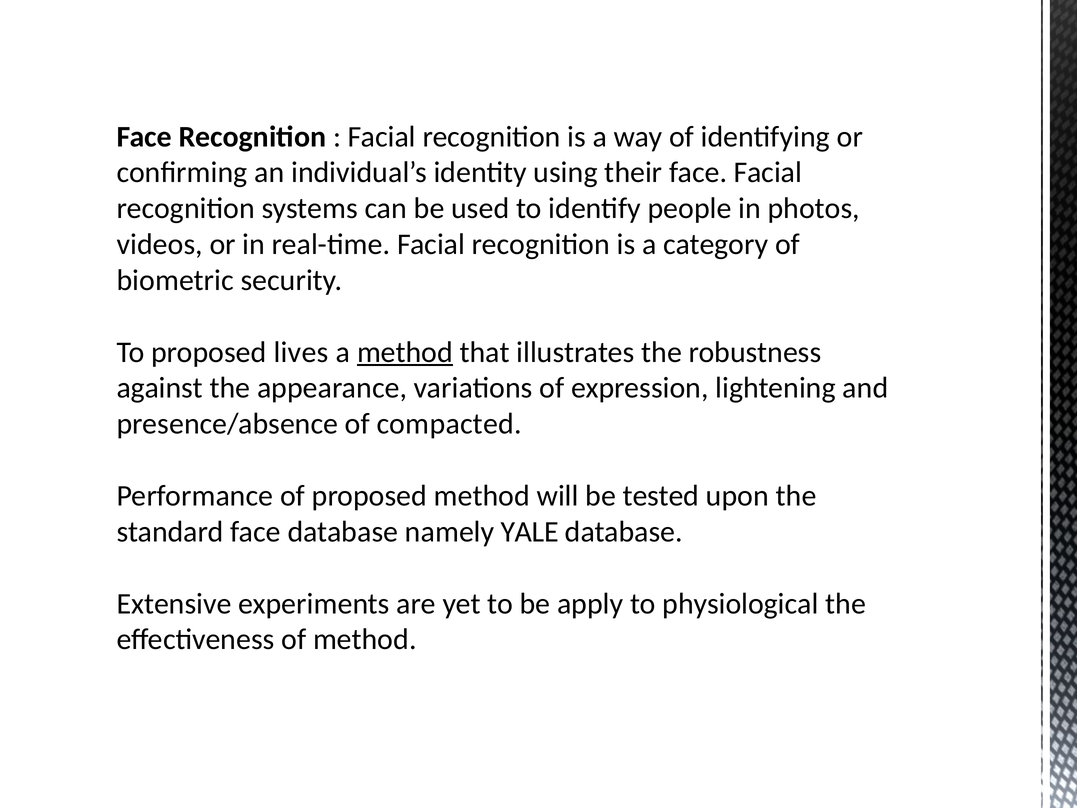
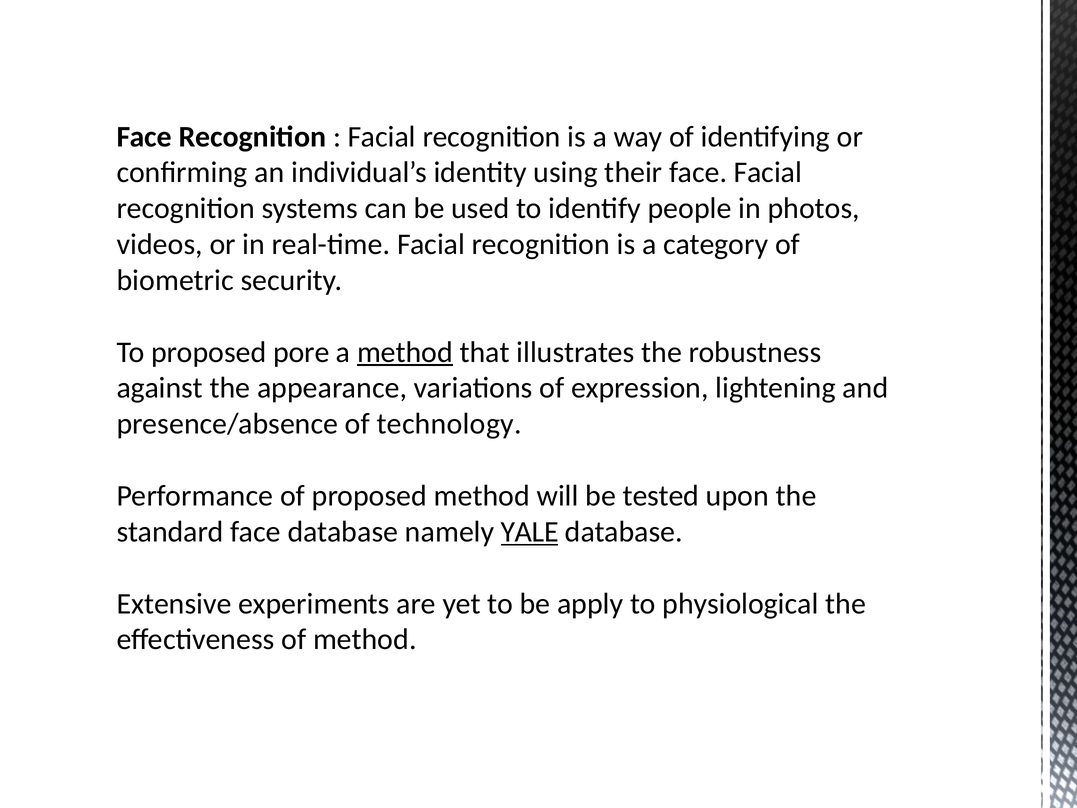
lives: lives -> pore (301, 352)
compacted: compacted -> technology (449, 424)
YALE underline: none -> present (530, 532)
